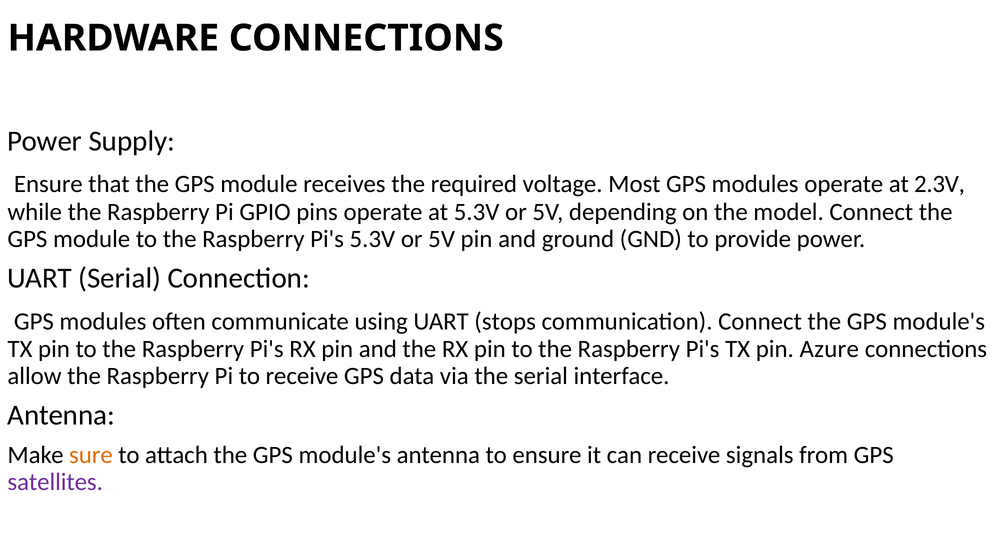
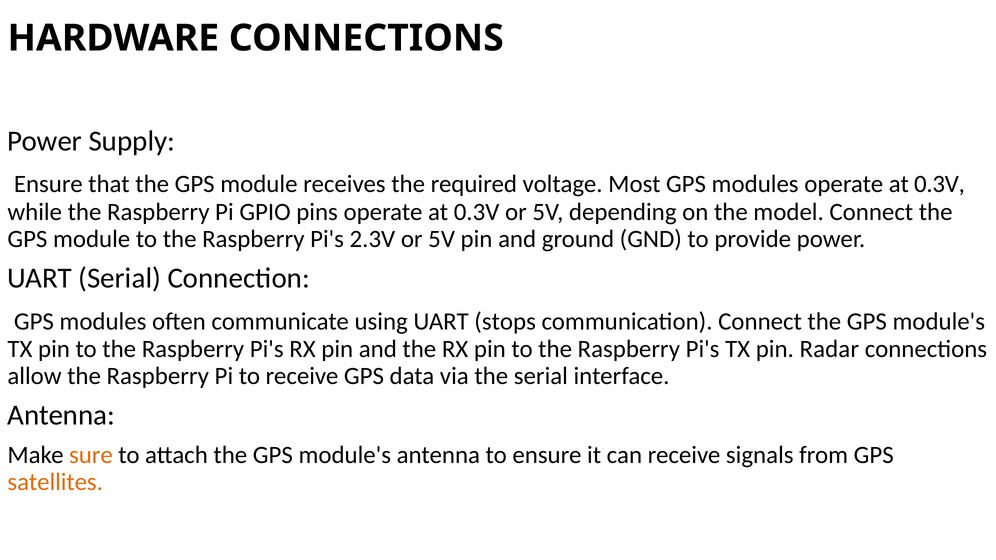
modules operate at 2.3V: 2.3V -> 0.3V (940, 184)
pins operate at 5.3V: 5.3V -> 0.3V (477, 212)
Pi's 5.3V: 5.3V -> 2.3V (372, 239)
Azure: Azure -> Radar (829, 349)
satellites colour: purple -> orange (55, 482)
